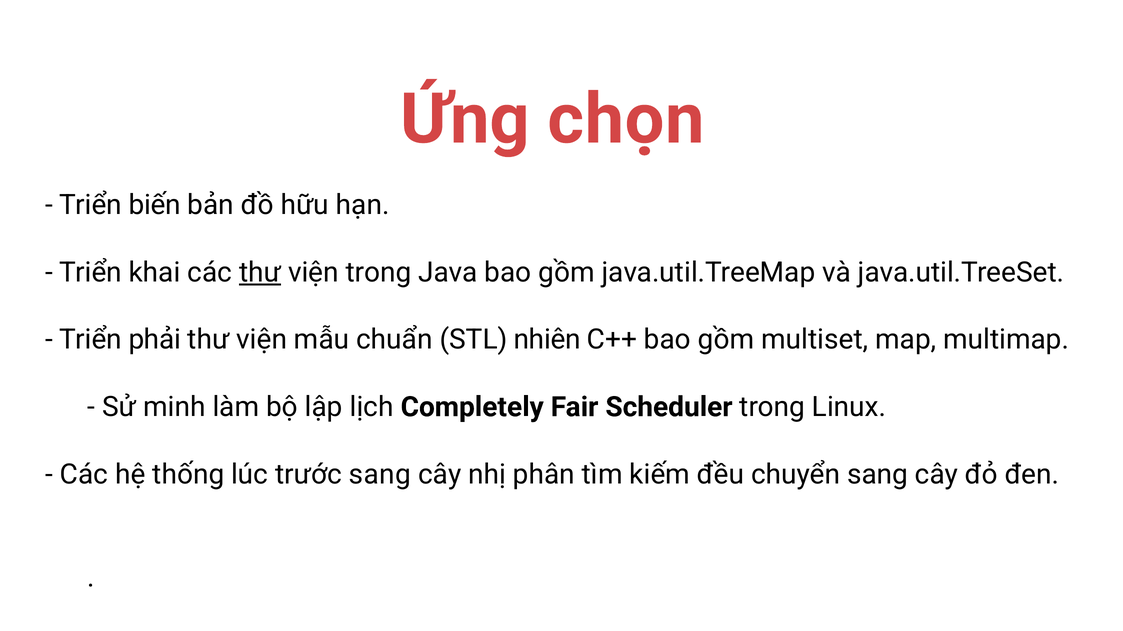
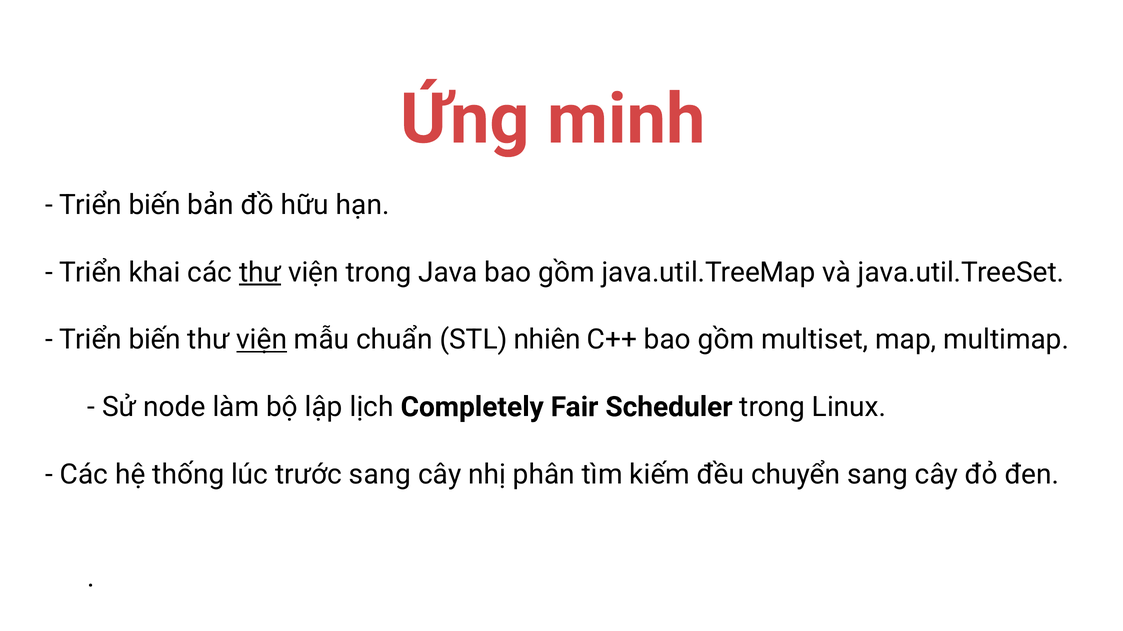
chọn: chọn -> minh (626, 120)
phải: phải -> biến (155, 340)
viện underline: none -> present (262, 340)
minh: minh -> node (174, 407)
